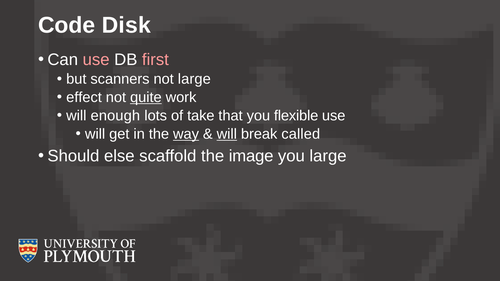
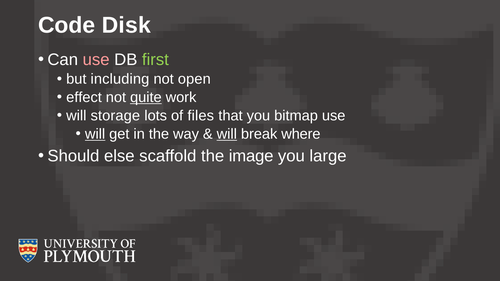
first colour: pink -> light green (155, 60)
scanners: scanners -> including (120, 79)
not large: large -> open (194, 79)
enough: enough -> storage (115, 116)
take: take -> files (201, 116)
flexible: flexible -> bitmap (296, 116)
will underline: none -> present (95, 134)
way underline: present -> none (186, 134)
called: called -> where (301, 134)
